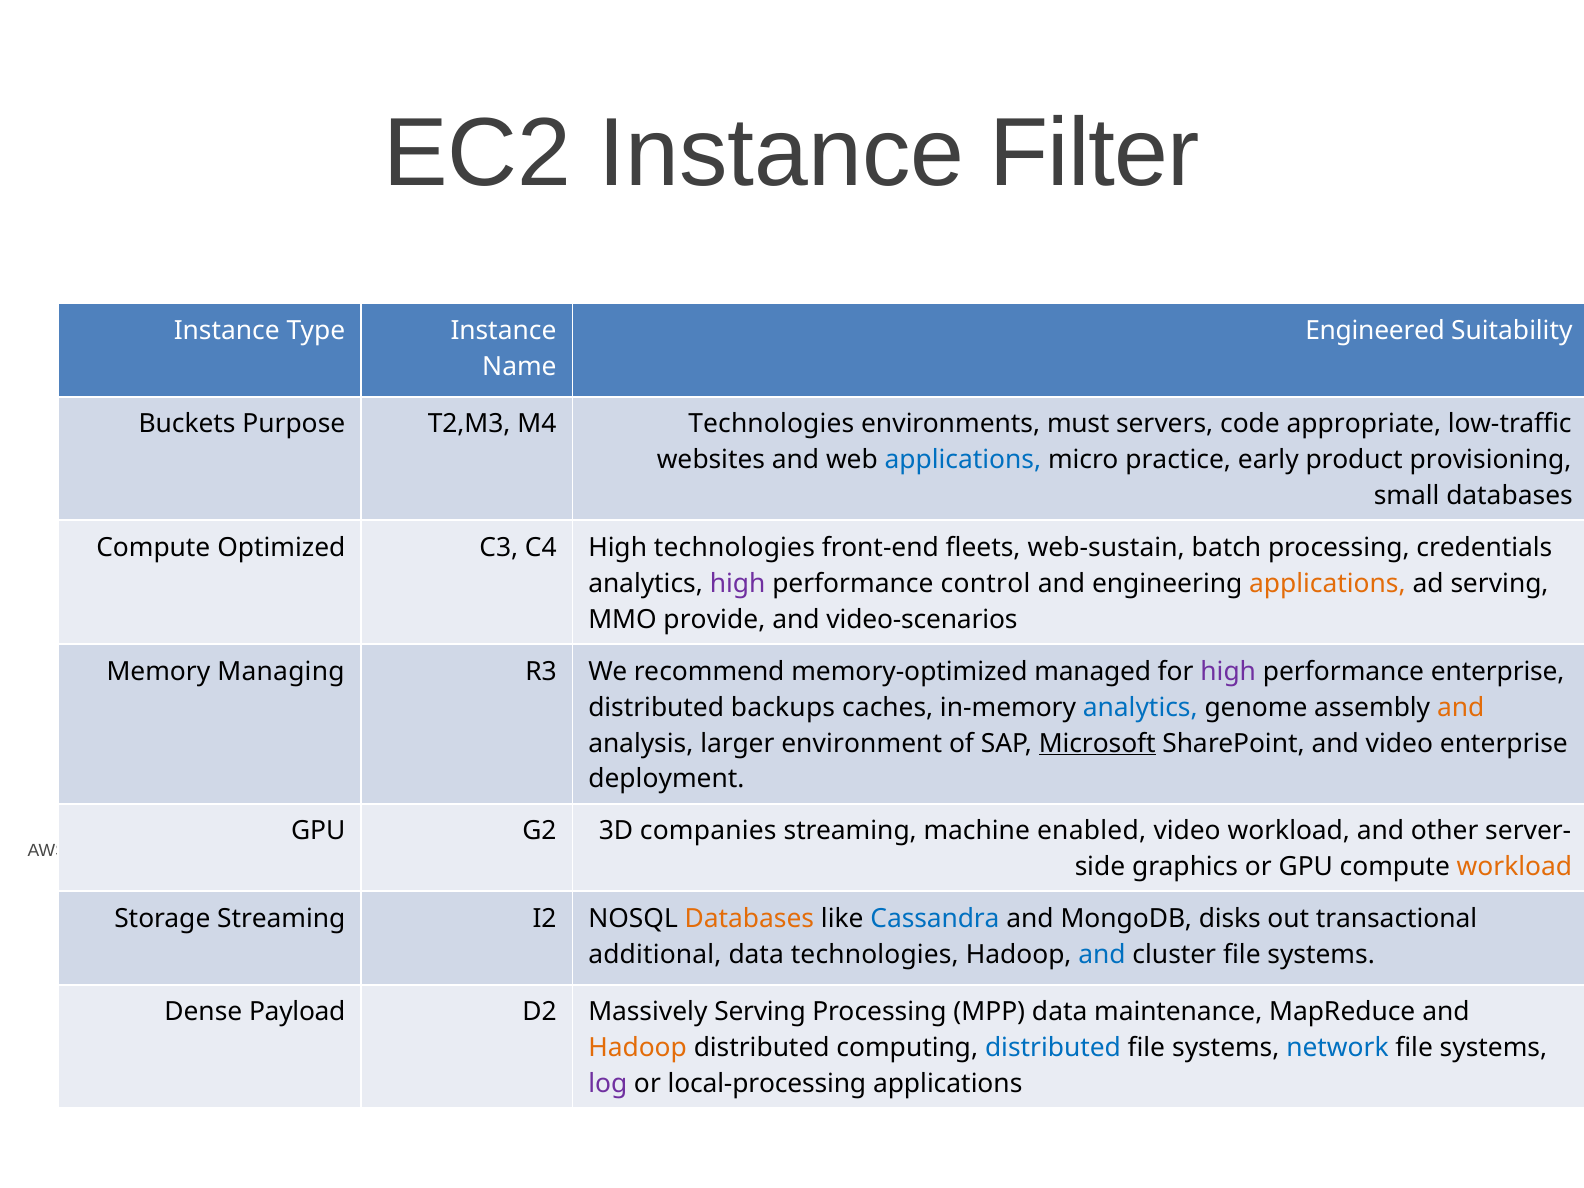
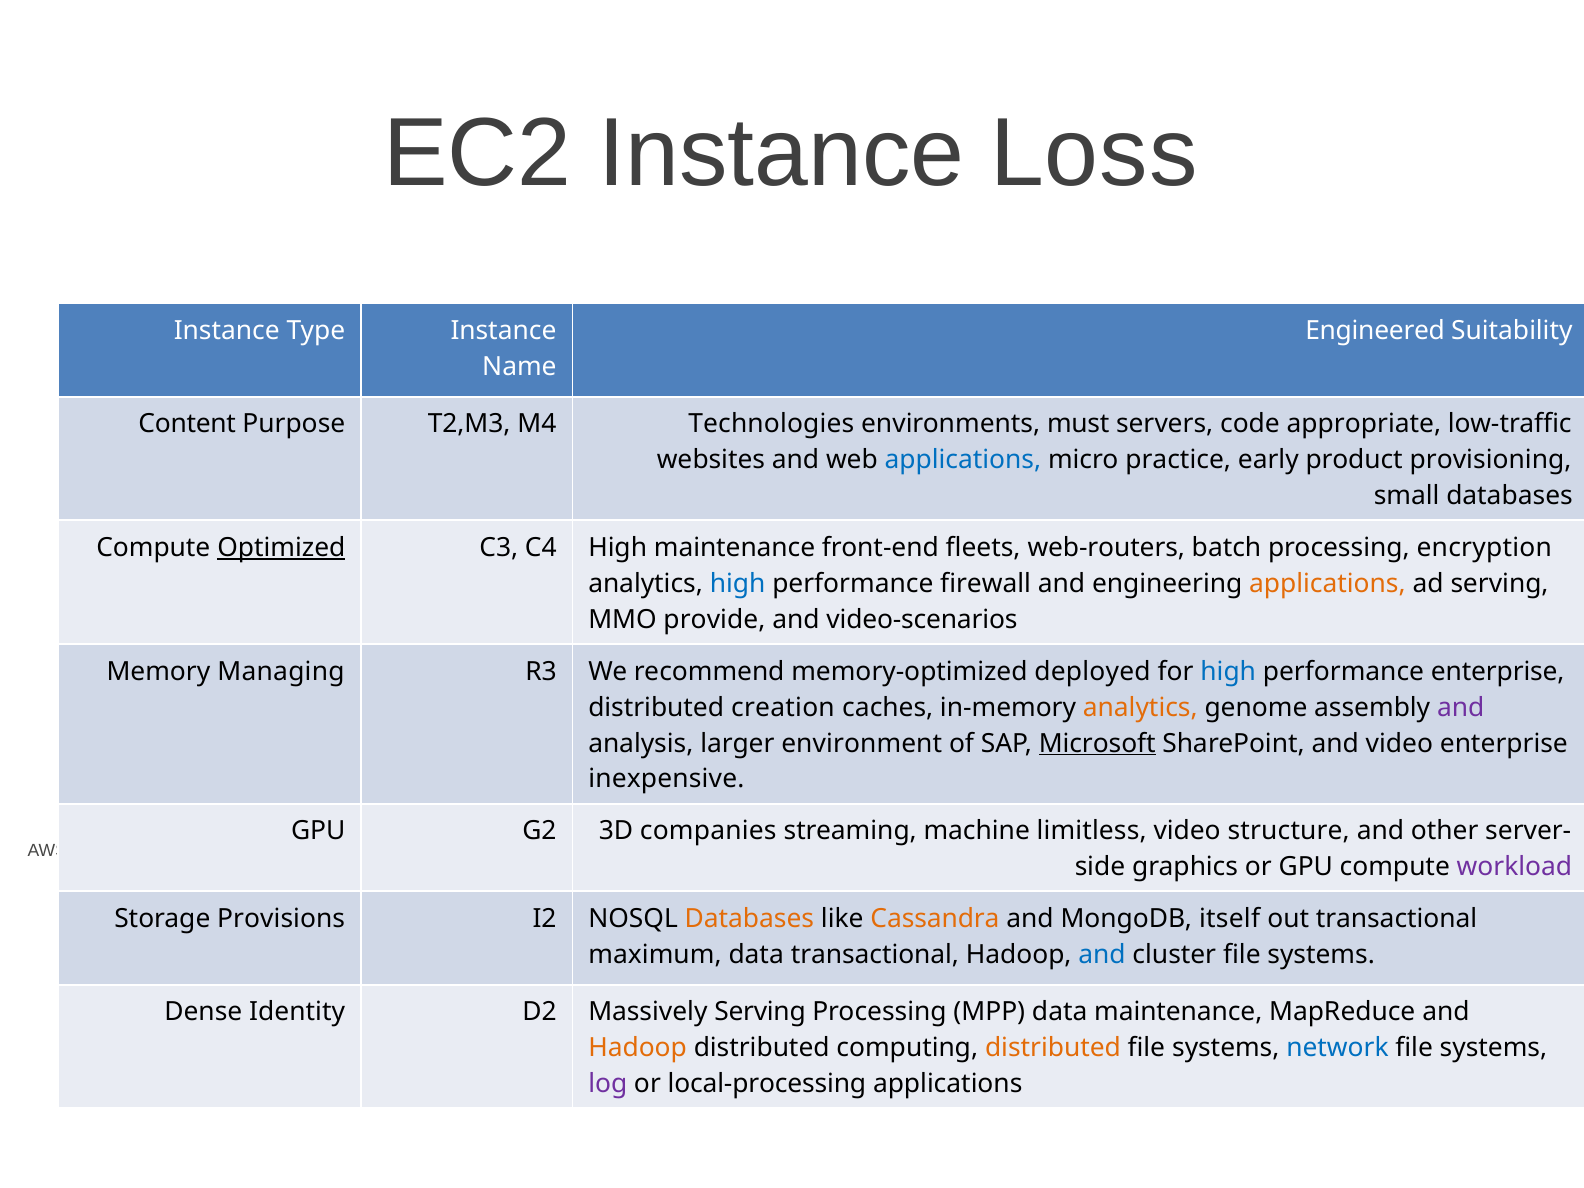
Filter: Filter -> Loss (1094, 153)
Buckets: Buckets -> Content (187, 424)
Optimized underline: none -> present (281, 548)
High technologies: technologies -> maintenance (735, 548)
web-sustain: web-sustain -> web-routers (1106, 548)
credentials: credentials -> encryption (1484, 548)
high colour: purple -> blue (738, 584)
control: control -> firewall (986, 584)
managed: managed -> deployed (1093, 671)
high colour: purple -> blue (1228, 671)
backups: backups -> creation (783, 707)
analytics colour: blue -> orange (1140, 707)
and colour: orange -> purple (1461, 707)
deployment: deployment -> inexpensive (666, 779)
enabled: enabled -> limitless (1092, 831)
video workload: workload -> structure (1289, 831)
workload colour: orange -> purple (1514, 867)
Storage Streaming: Streaming -> Provisions (281, 919)
Cassandra colour: blue -> orange (935, 919)
disks: disks -> itself (1230, 919)
additional: additional -> maximum (655, 955)
data technologies: technologies -> transactional (875, 955)
Payload: Payload -> Identity (297, 1012)
distributed colour: blue -> orange (1053, 1048)
